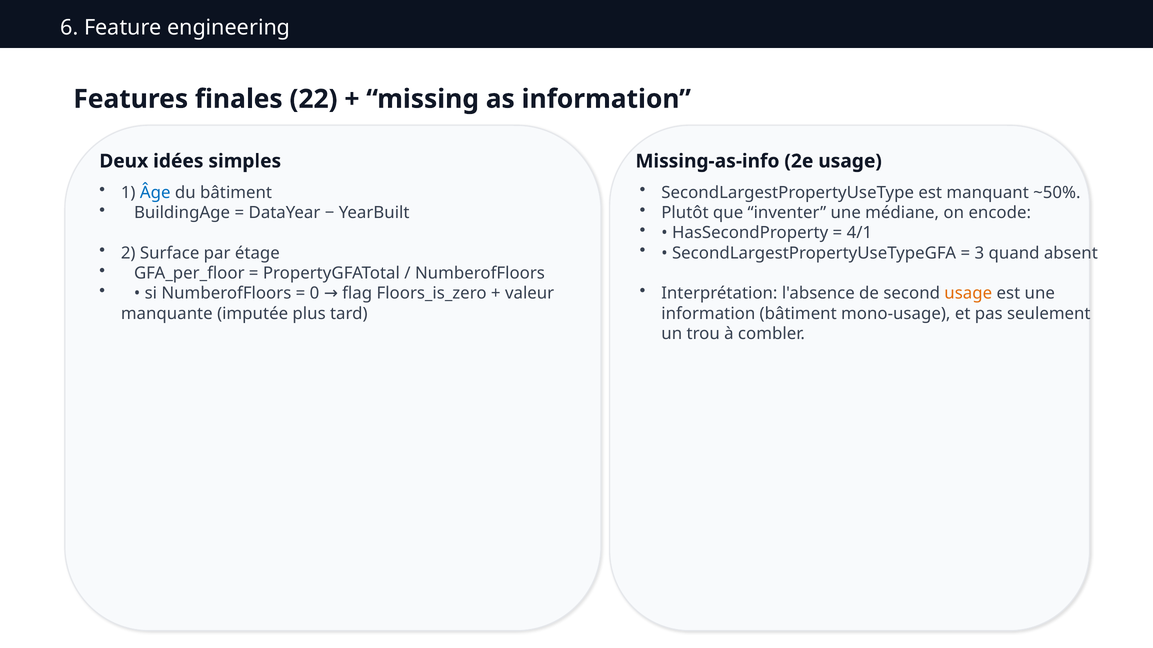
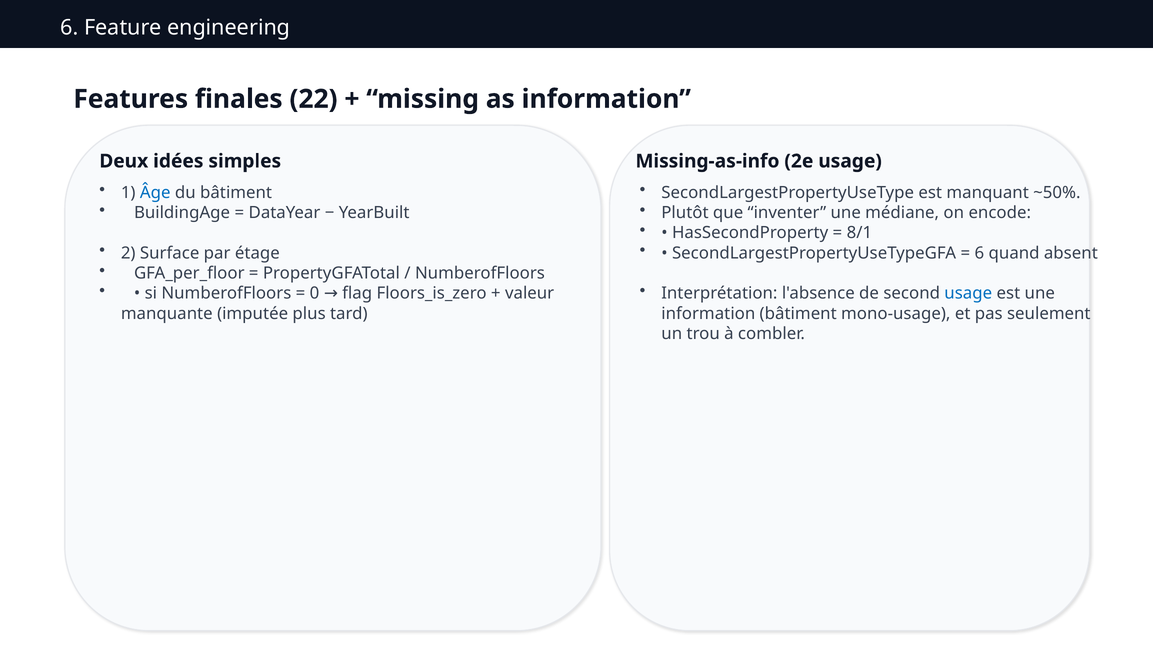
4/1: 4/1 -> 8/1 (859, 233)
3: 3 -> 6 (979, 253)
usage colour: orange -> blue (968, 294)
